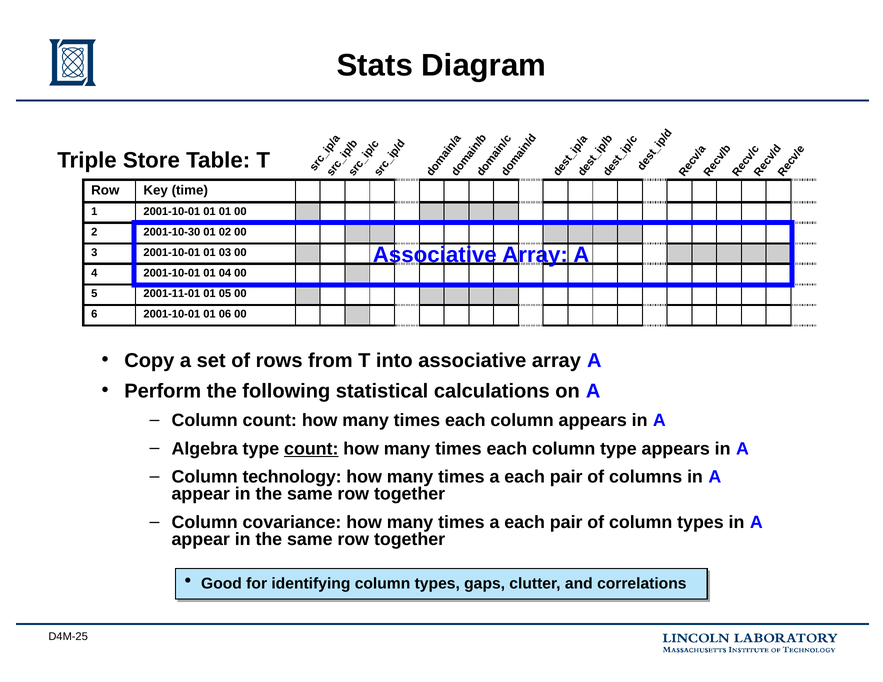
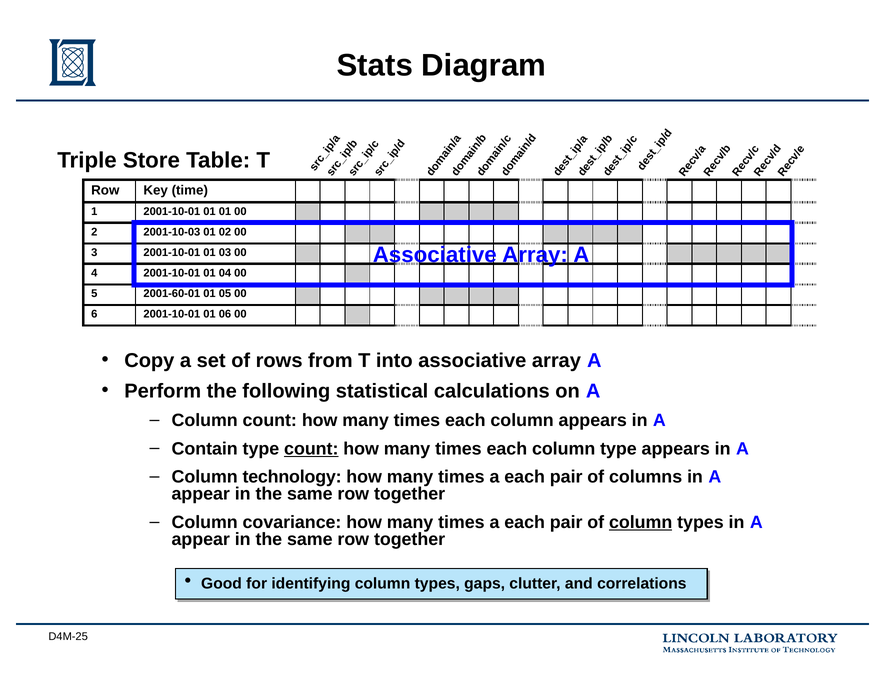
2001-10-30: 2001-10-30 -> 2001-10-03 (172, 232)
2001-11-01: 2001-11-01 -> 2001-60-01 (172, 294)
Algebra: Algebra -> Contain (205, 449)
column underline: none -> present (641, 523)
